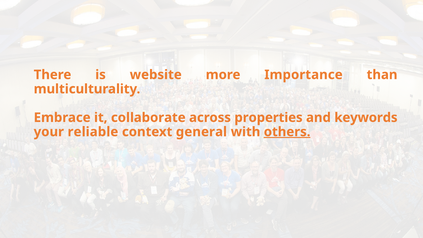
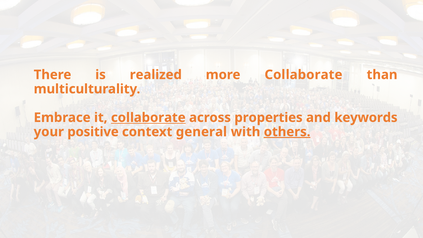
website: website -> realized (156, 75)
more Importance: Importance -> Collaborate (303, 75)
collaborate underline: none -> present (148, 118)
reliable: reliable -> positive (93, 132)
